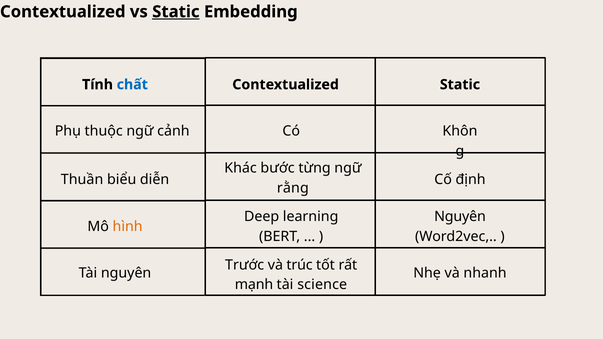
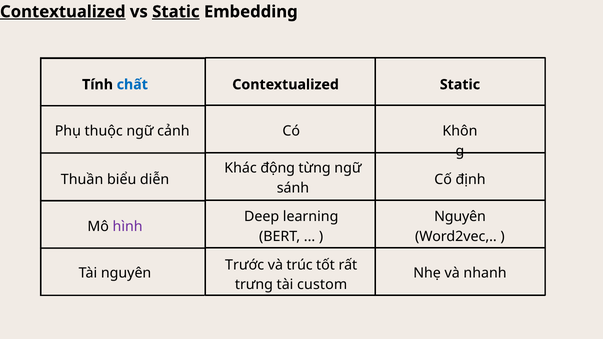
Contextualized underline: none -> present (63, 12)
bước: bước -> động (278, 168)
rằng: rằng -> sánh (293, 188)
hình colour: orange -> purple (128, 227)
mạnh: mạnh -> trưng (254, 285)
science: science -> custom (322, 285)
